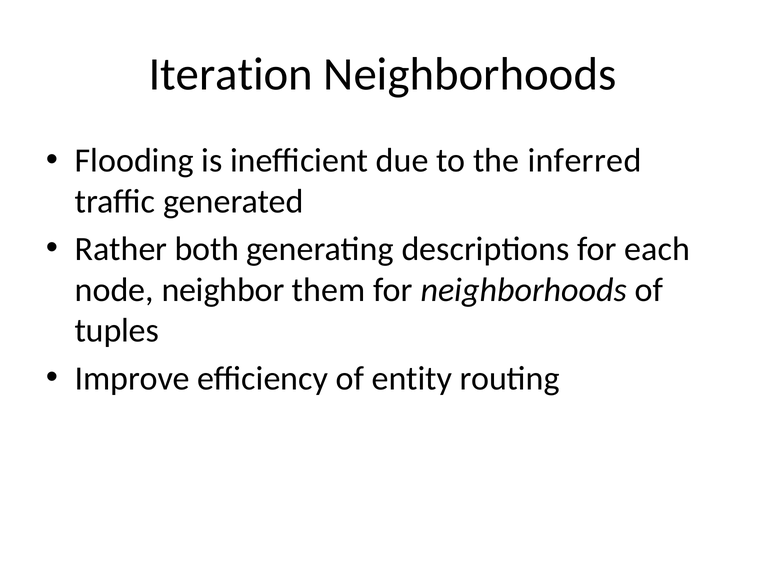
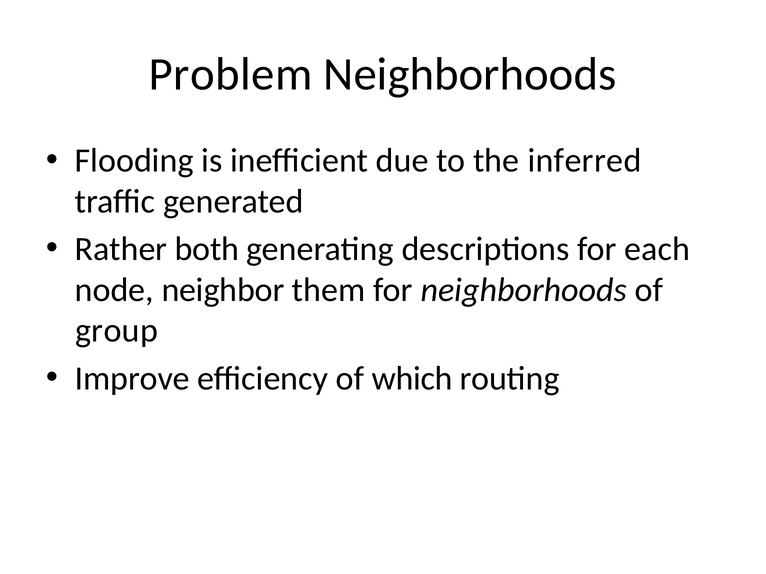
Iteration: Iteration -> Problem (231, 74)
tuples: tuples -> group (117, 331)
entity: entity -> which (412, 379)
